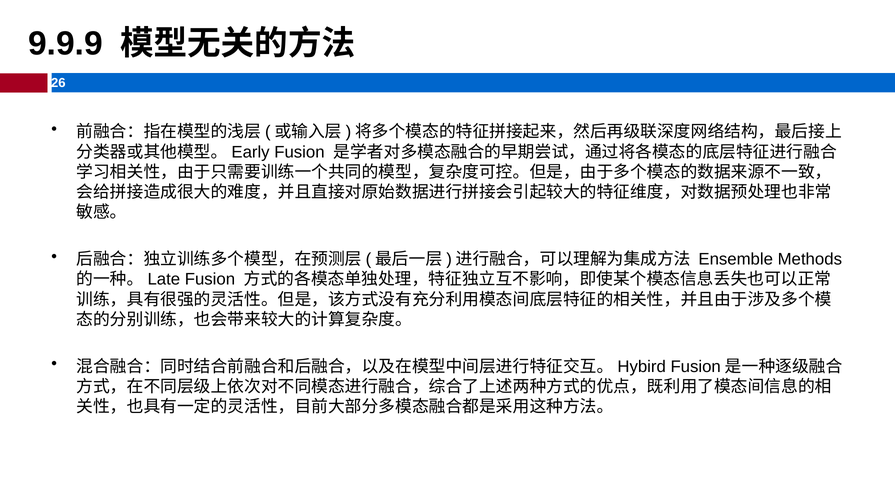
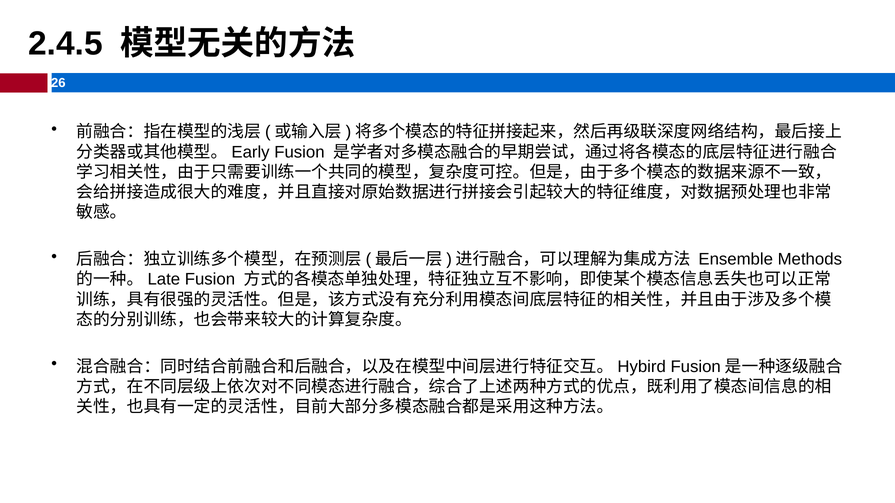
9.9.9: 9.9.9 -> 2.4.5 (66, 44)
